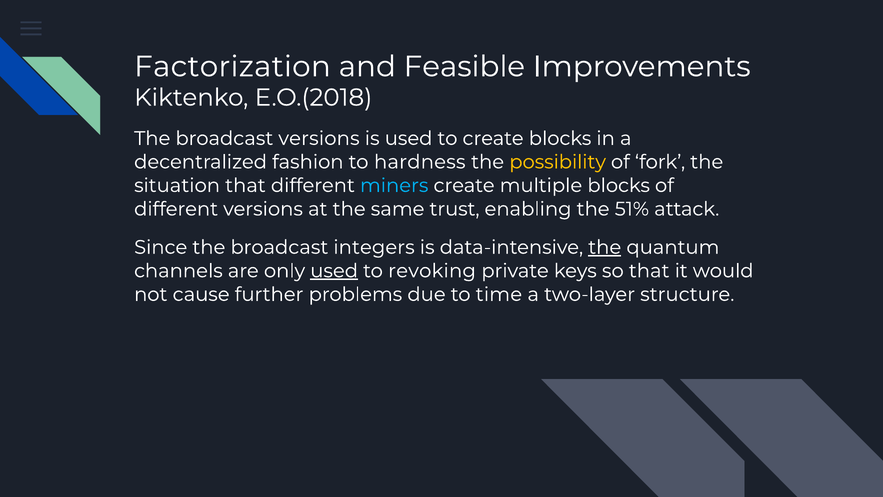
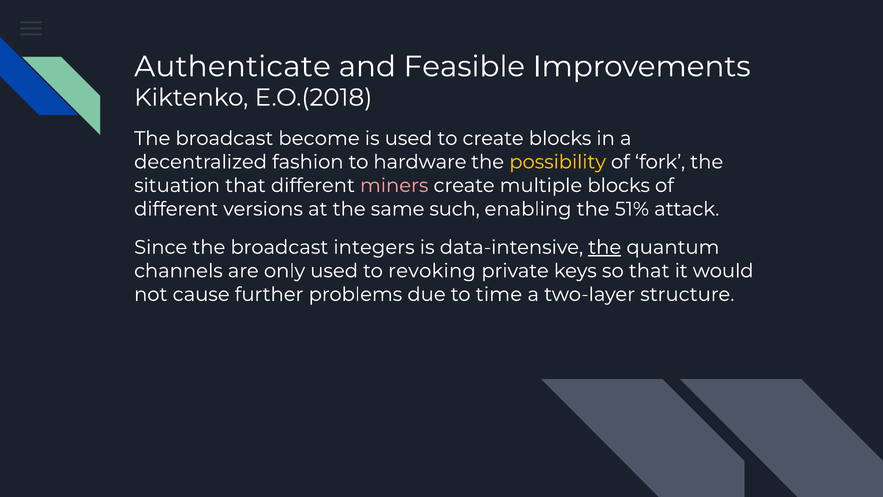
Factorization: Factorization -> Authenticate (232, 67)
broadcast versions: versions -> become (319, 138)
hardness: hardness -> hardware (420, 162)
miners colour: light blue -> pink (394, 185)
trust: trust -> such (455, 209)
used underline: present -> none (334, 271)
